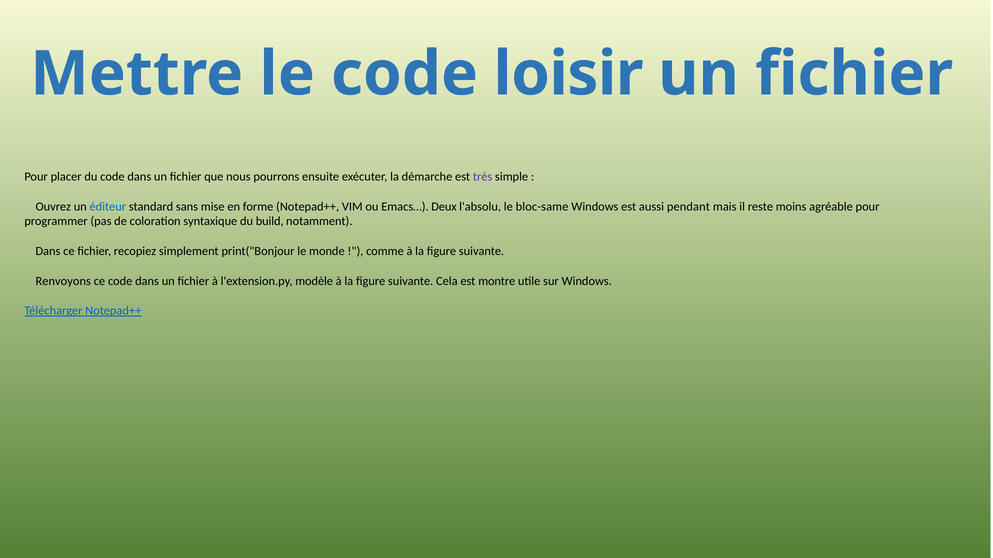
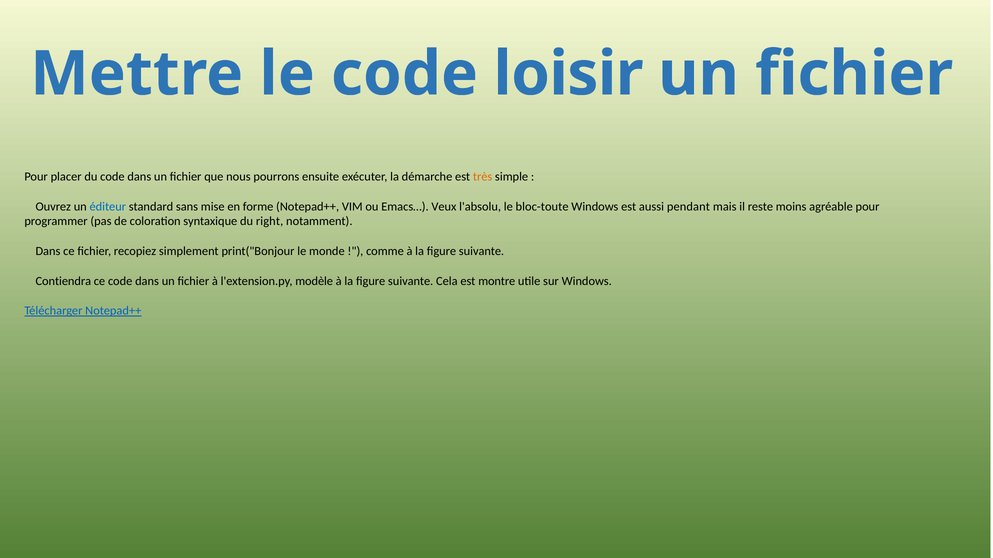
très colour: purple -> orange (483, 177)
Deux: Deux -> Veux (444, 207)
bloc-same: bloc-same -> bloc-toute (542, 207)
build: build -> right (270, 222)
Renvoyons: Renvoyons -> Contiendra (63, 281)
